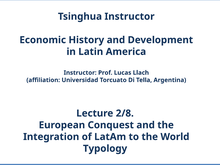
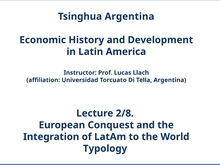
Tsinghua Instructor: Instructor -> Argentina (129, 16)
